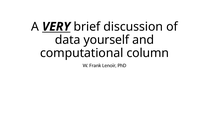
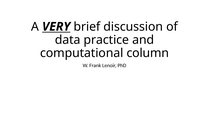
yourself: yourself -> practice (106, 40)
